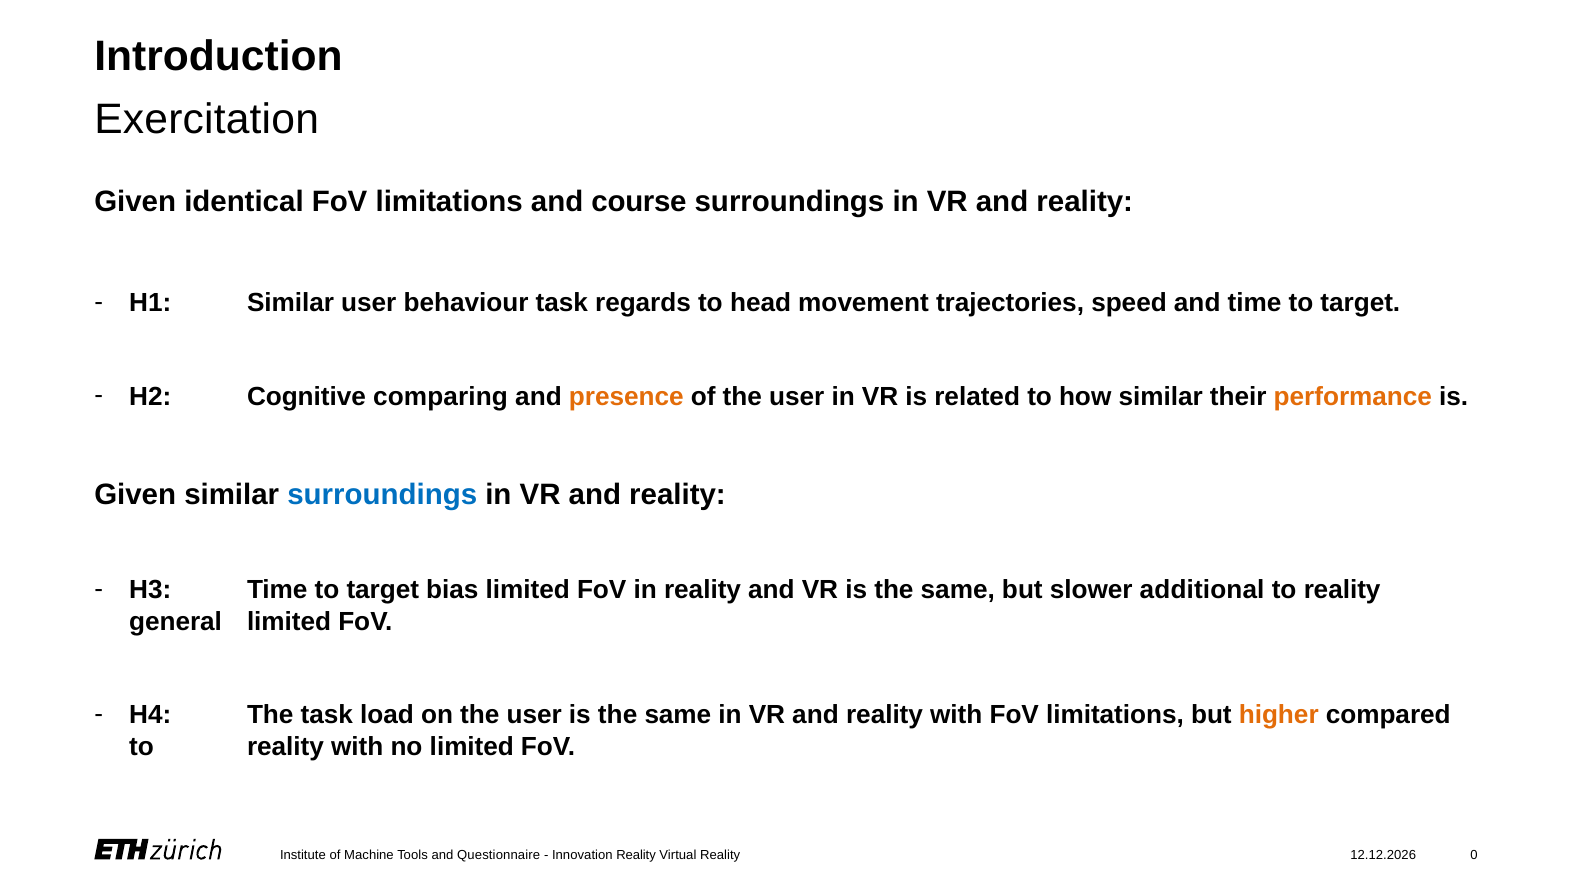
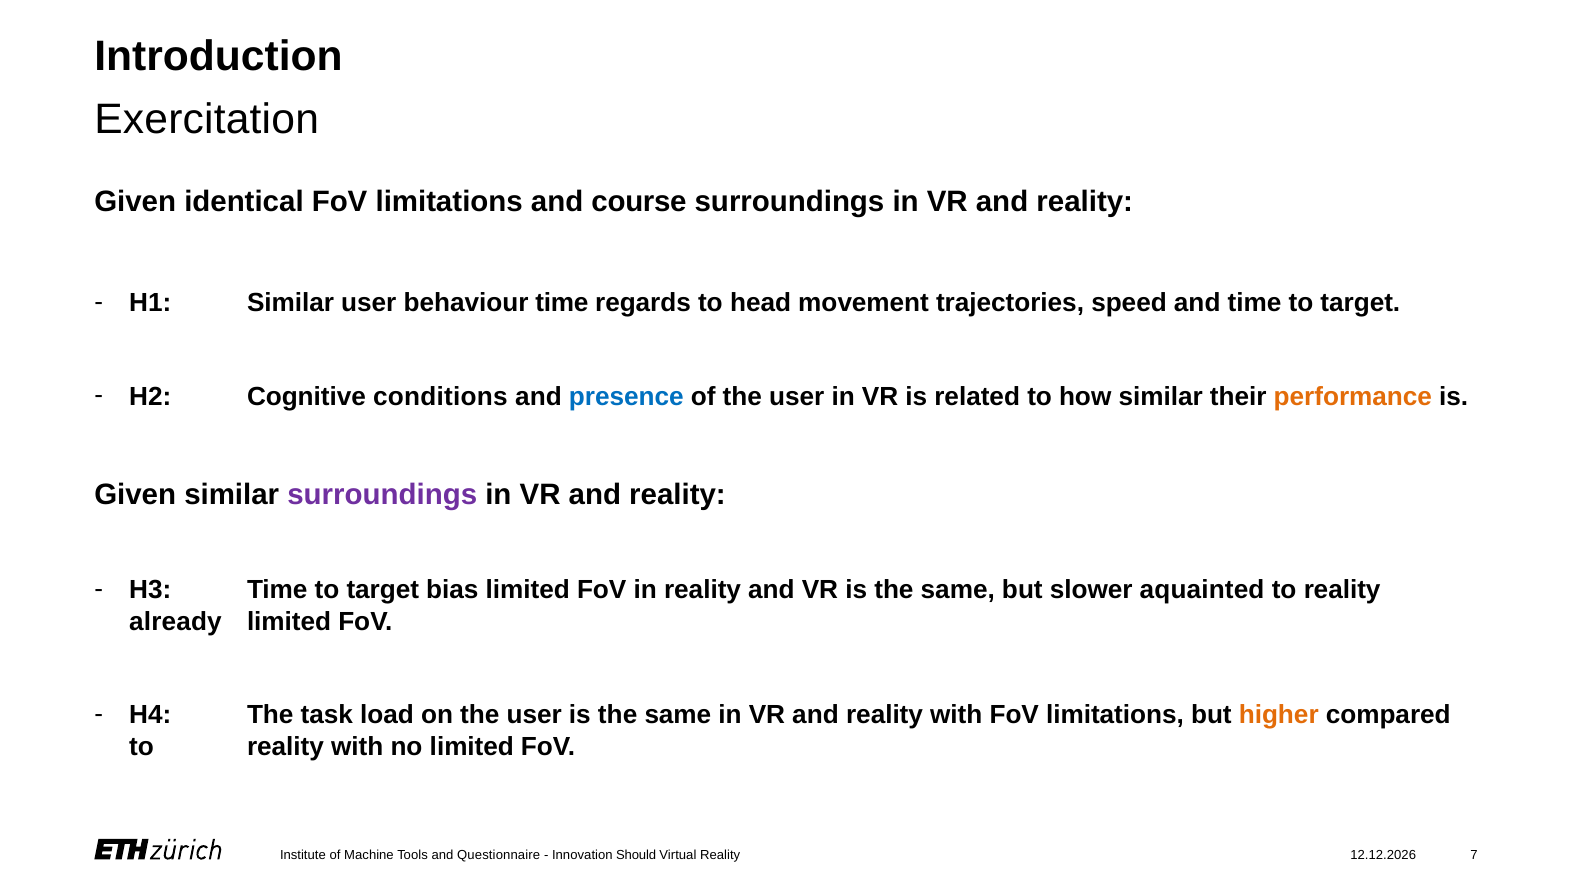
behaviour task: task -> time (562, 303)
comparing: comparing -> conditions (440, 397)
presence colour: orange -> blue (626, 397)
surroundings colour: blue -> purple (382, 495)
additional: additional -> aquainted (1202, 590)
general: general -> already (175, 622)
Innovation Reality: Reality -> Should (636, 856)
0: 0 -> 7 (1474, 856)
